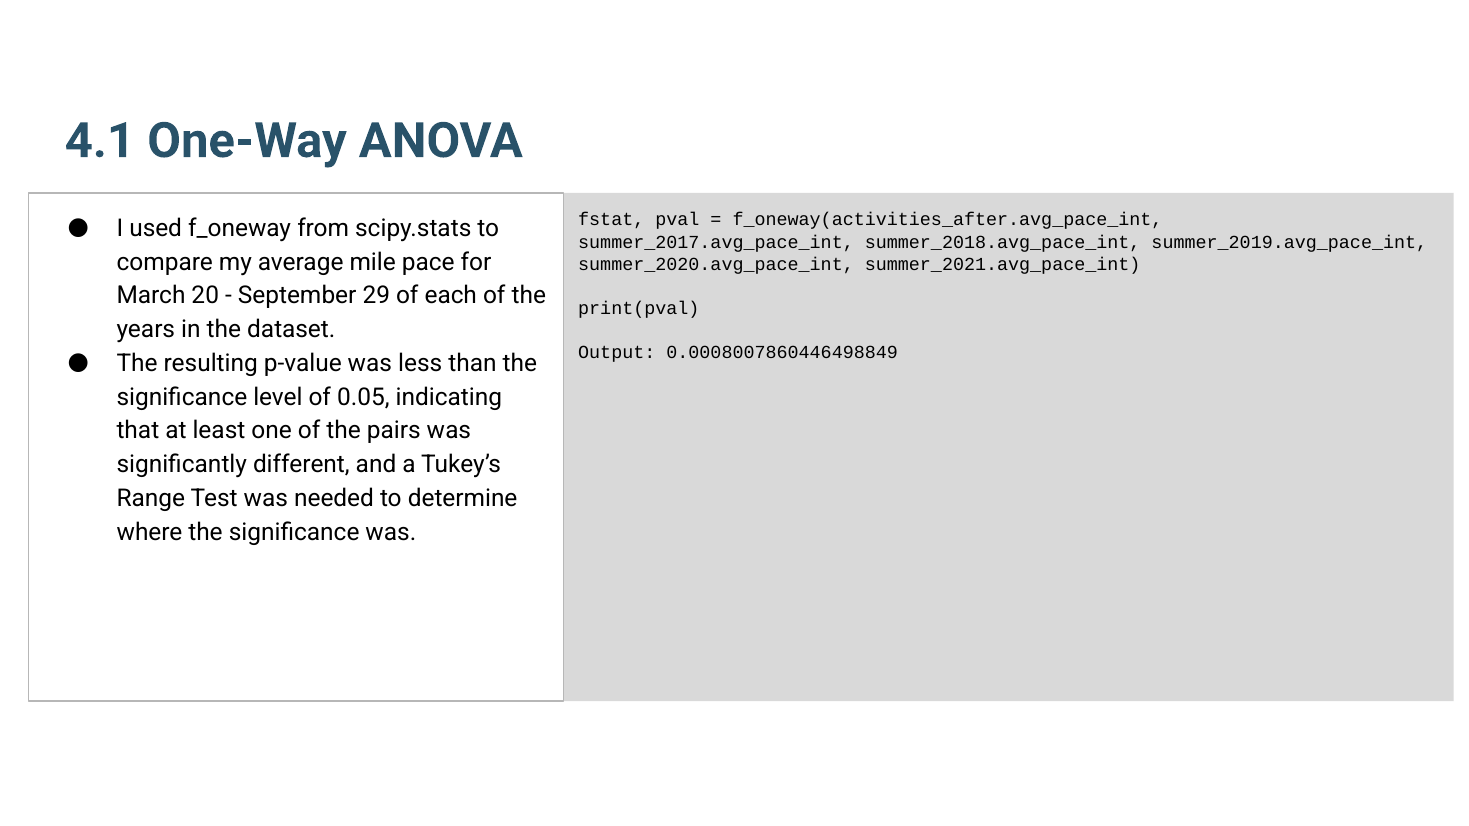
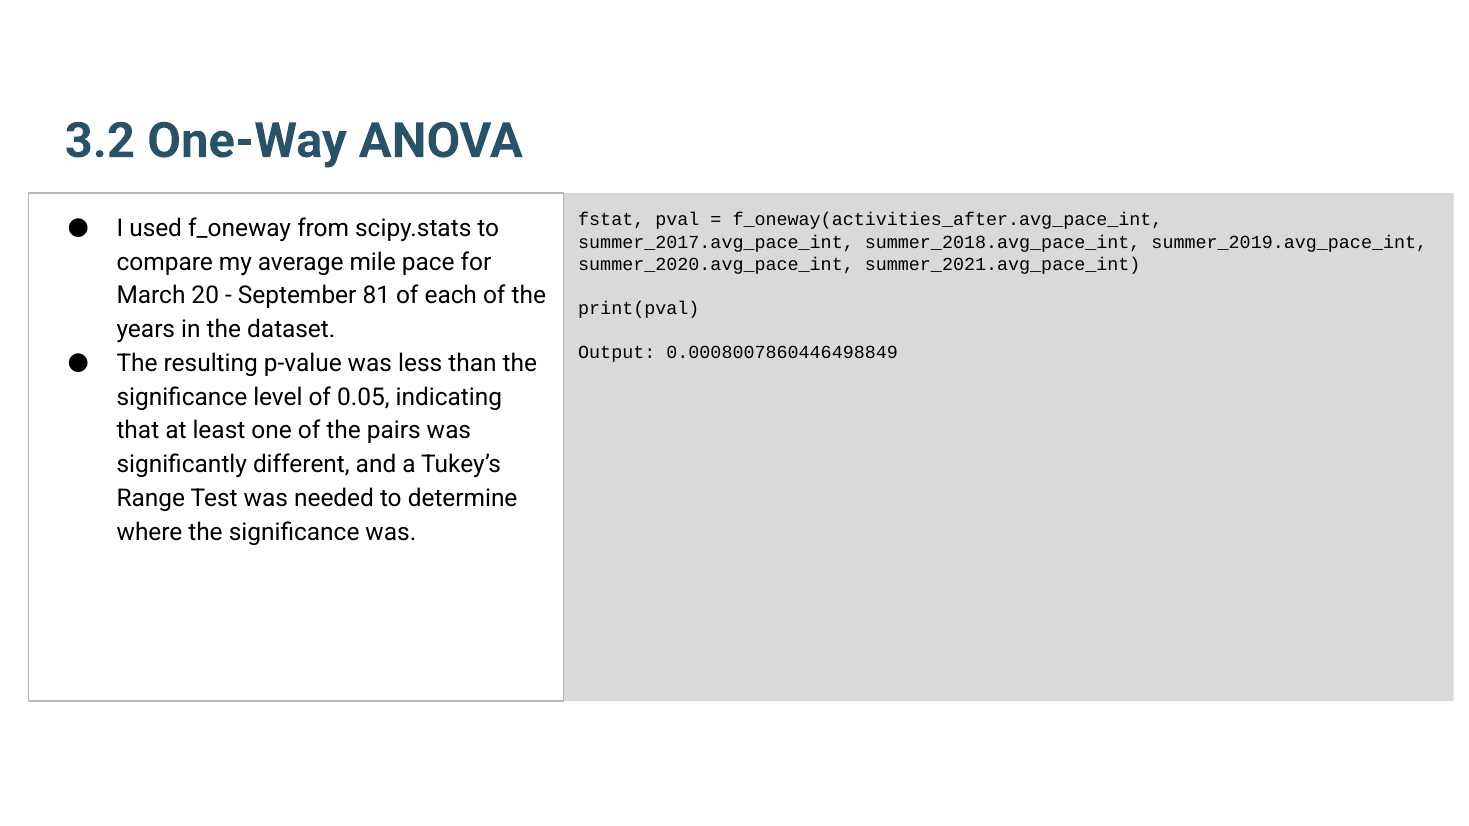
4.1: 4.1 -> 3.2 (100, 141)
29: 29 -> 81 (376, 296)
